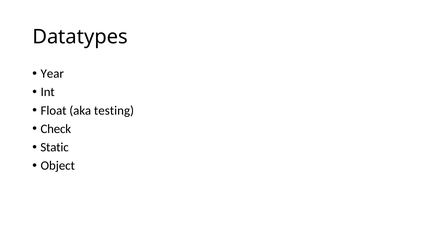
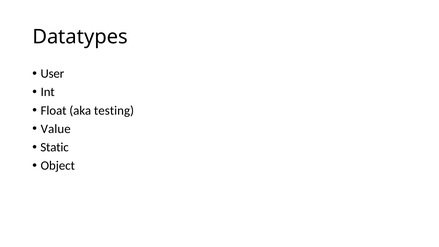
Year: Year -> User (52, 74)
Check: Check -> Value (56, 129)
